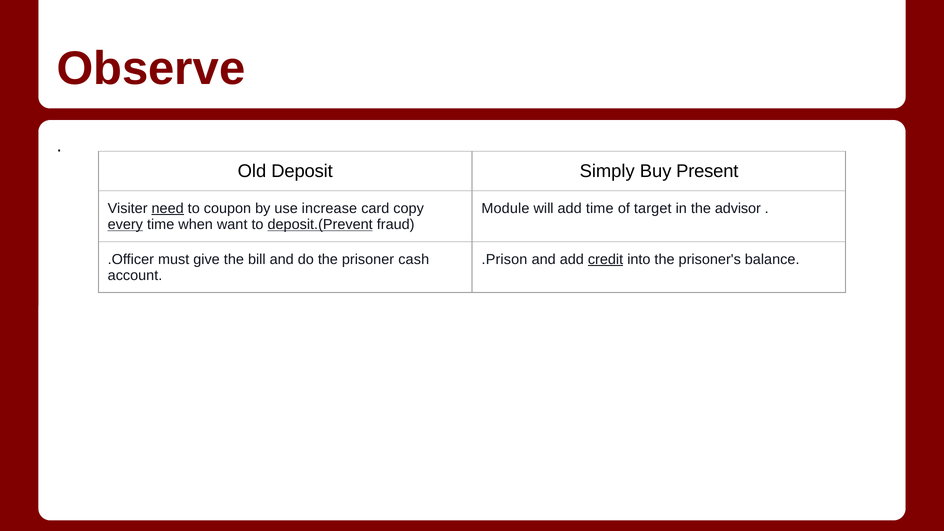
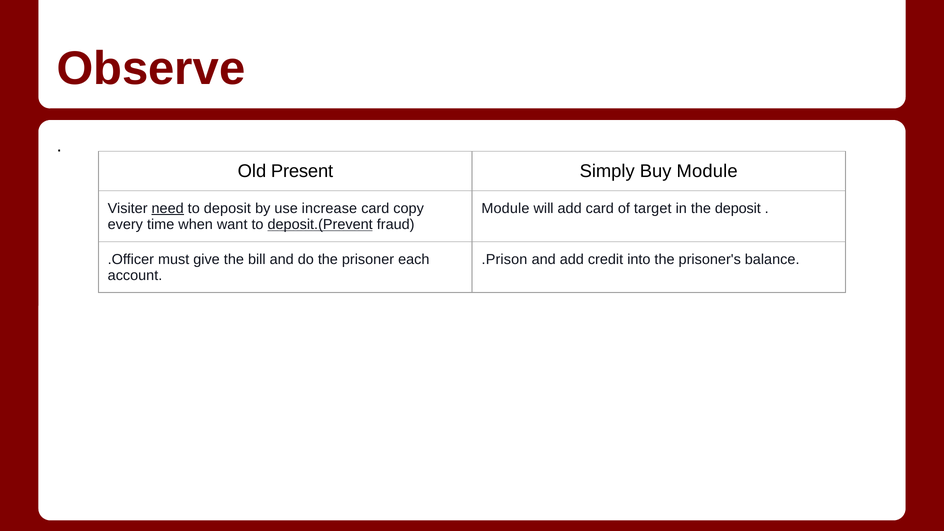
Deposit: Deposit -> Present (302, 171)
Buy Present: Present -> Module (707, 171)
to coupon: coupon -> deposit (227, 208)
add time: time -> card (600, 208)
the advisor: advisor -> deposit (738, 208)
every underline: present -> none (125, 225)
cash: cash -> each (414, 259)
credit underline: present -> none (606, 259)
